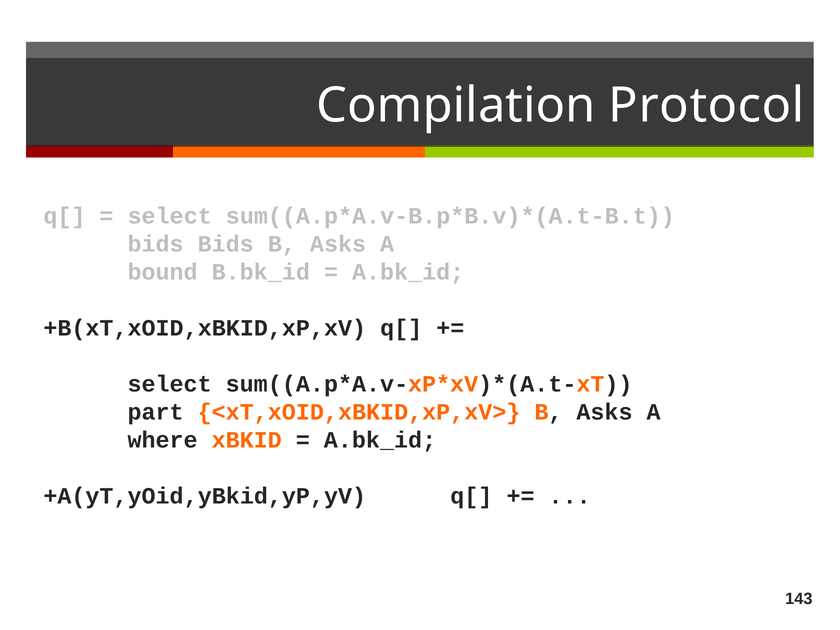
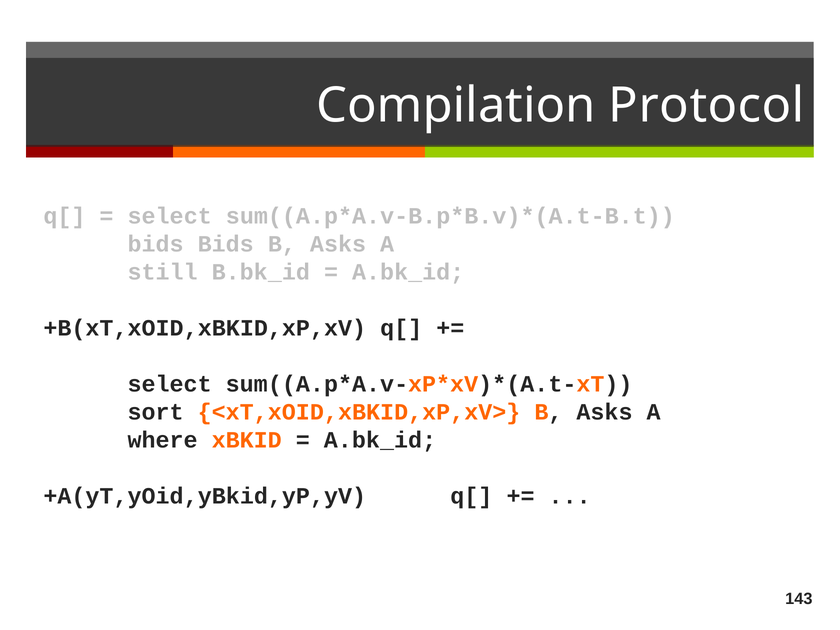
bound: bound -> still (163, 272)
part: part -> sort (156, 412)
